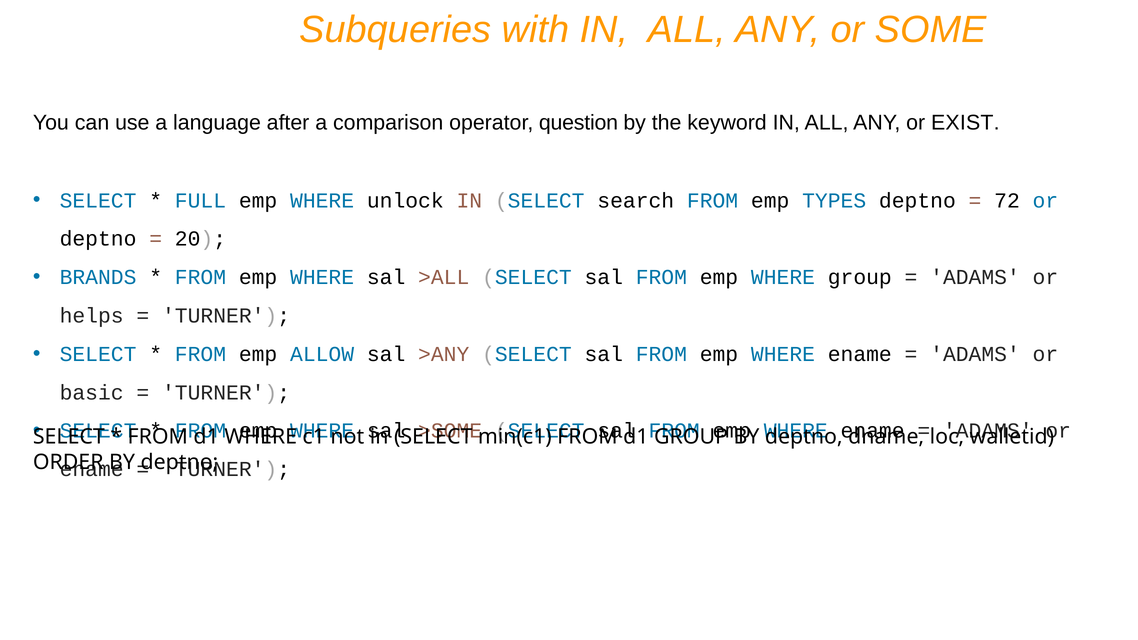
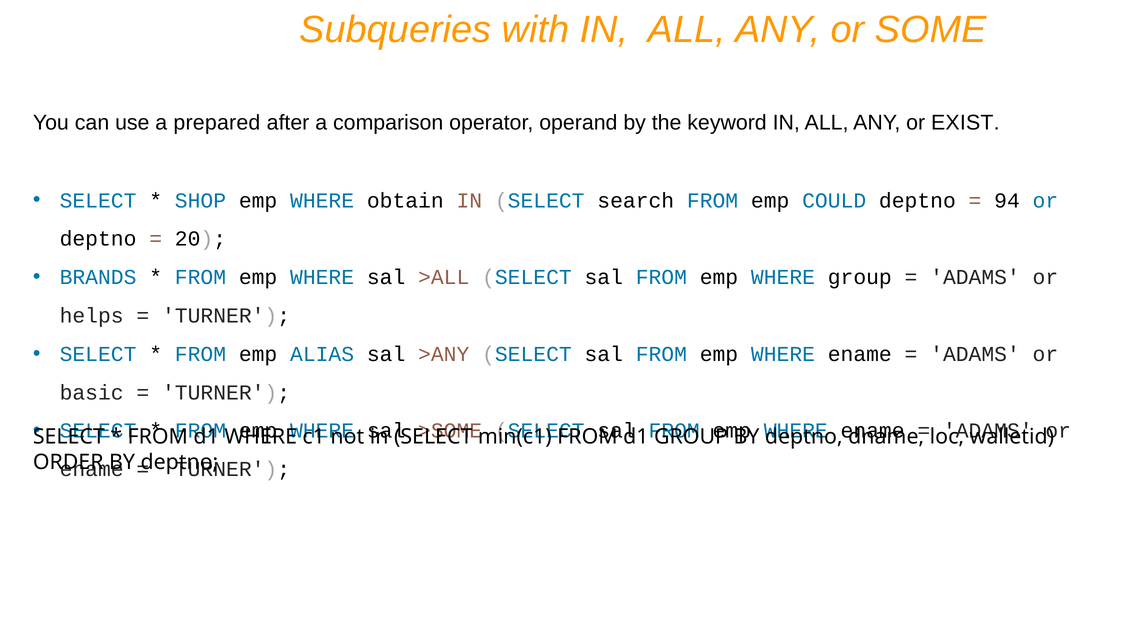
language: language -> prepared (217, 123)
question: question -> operand (578, 123)
FULL: FULL -> SHOP (200, 201)
unlock: unlock -> obtain (405, 201)
TYPES: TYPES -> COULD (834, 201)
72: 72 -> 94 (1007, 201)
ALLOW: ALLOW -> ALIAS (322, 354)
